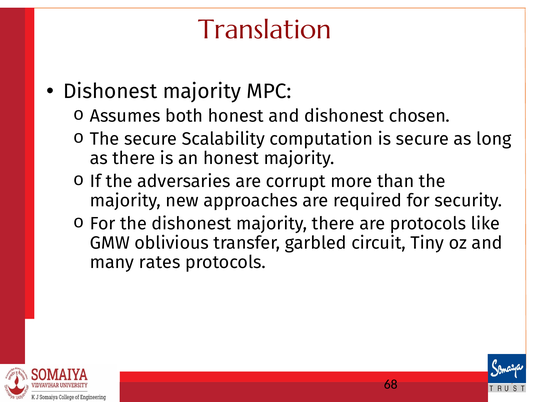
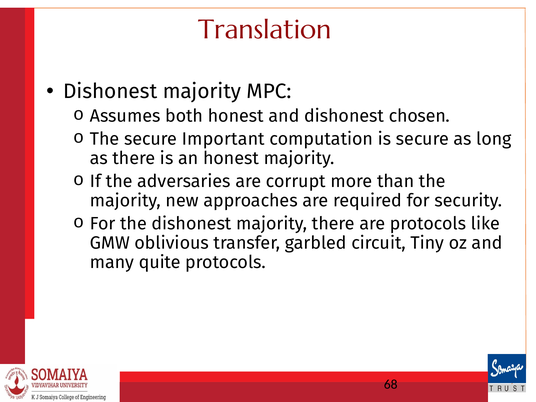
Scalability: Scalability -> Important (223, 139)
rates: rates -> quite (160, 262)
